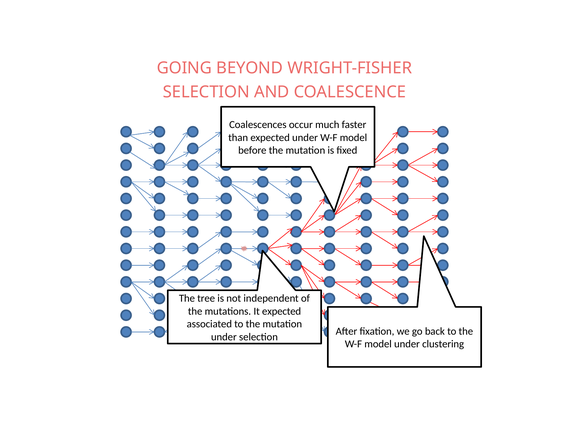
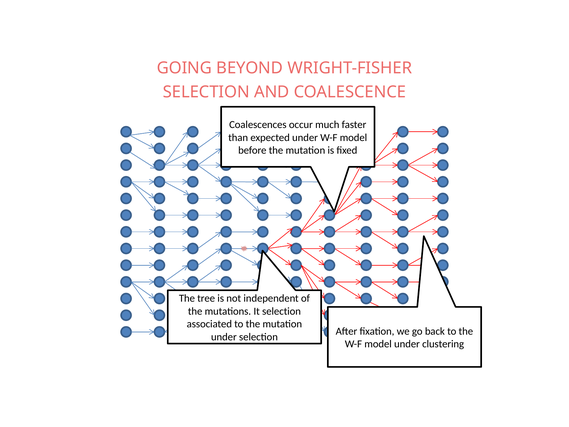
It expected: expected -> selection (282, 311)
